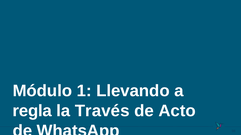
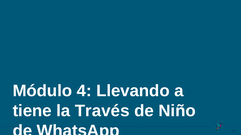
1: 1 -> 4 (84, 91)
regla: regla -> tiene (32, 111)
Acto: Acto -> Niño (177, 111)
